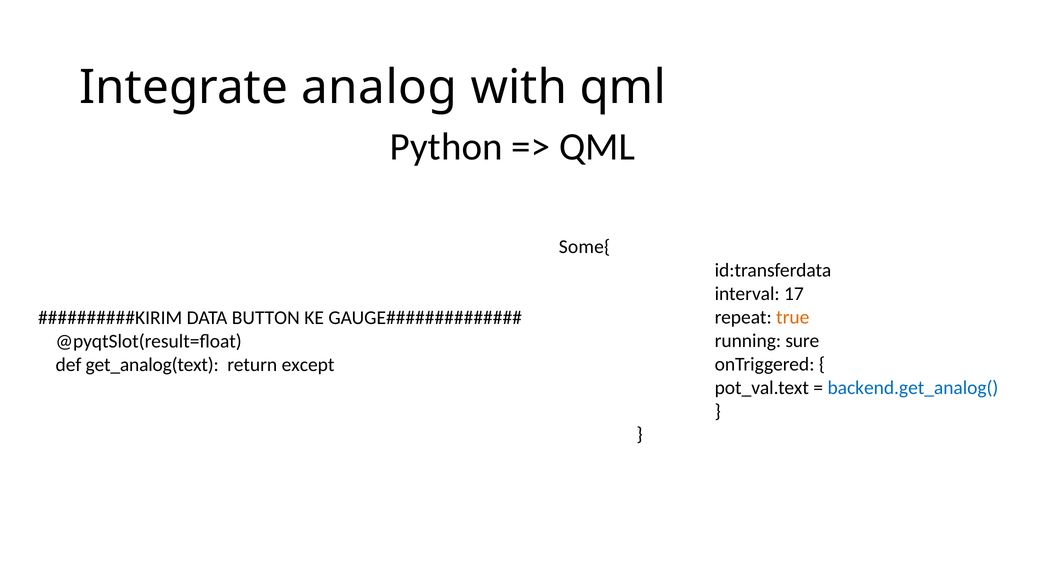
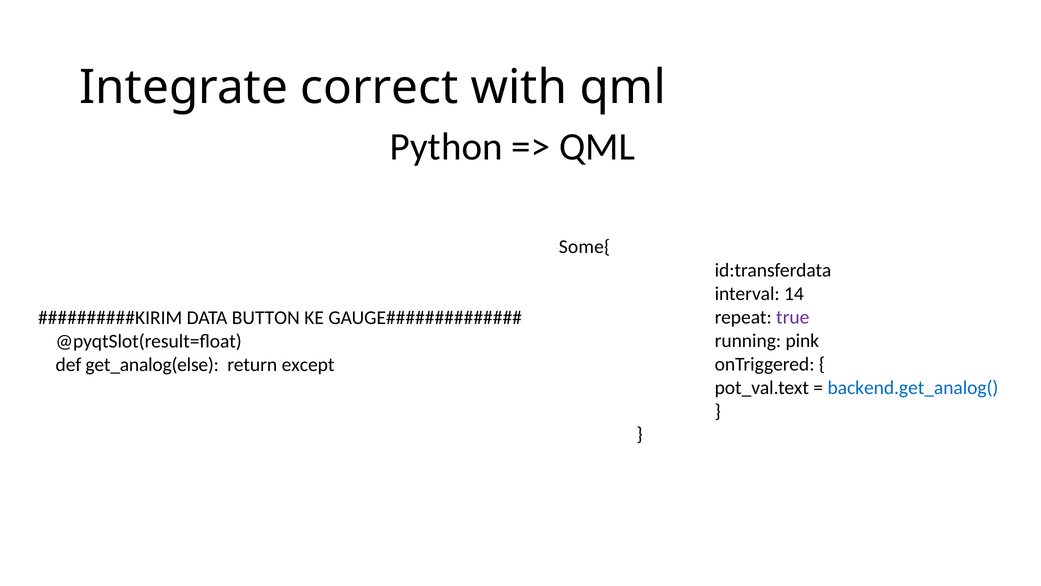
analog: analog -> correct (379, 87)
17: 17 -> 14 (794, 294)
true colour: orange -> purple (793, 317)
sure: sure -> pink (802, 341)
get_analog(text: get_analog(text -> get_analog(else (152, 365)
